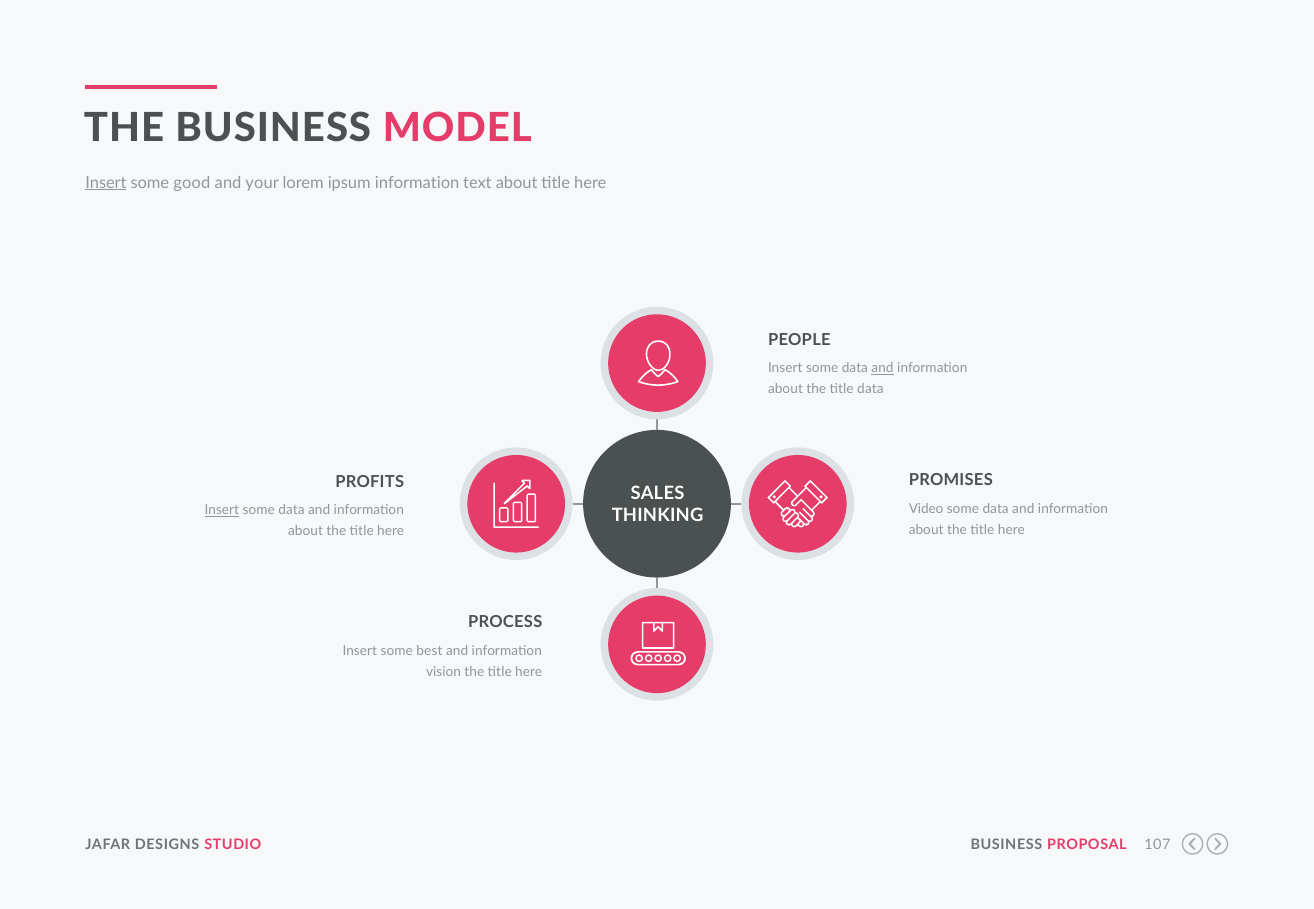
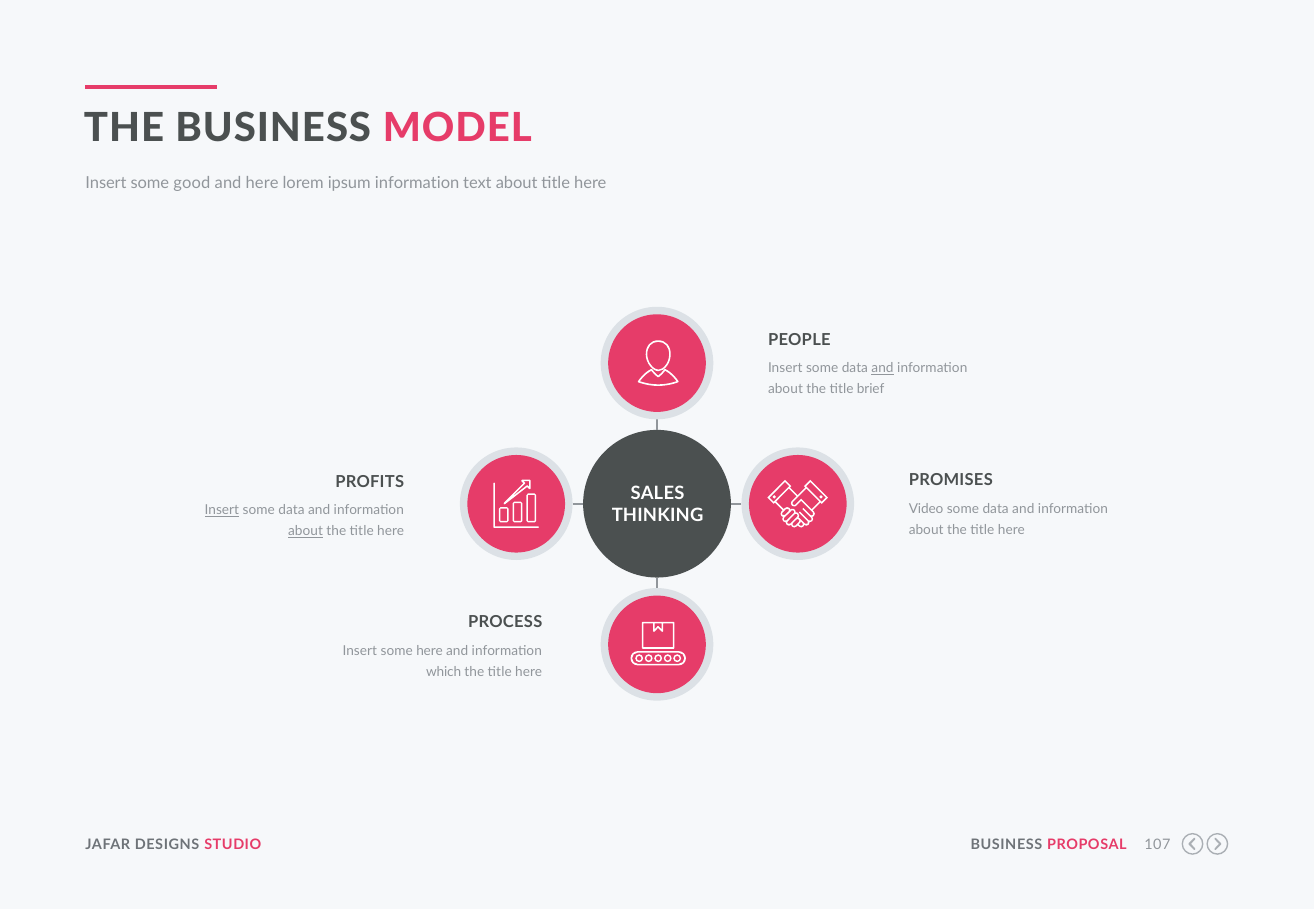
Insert underline: present -> none (106, 183)
and your: your -> here (262, 183)
title data: data -> brief (871, 390)
about underline: none -> present (306, 532)
some best: best -> here (430, 651)
vision: vision -> which (444, 672)
